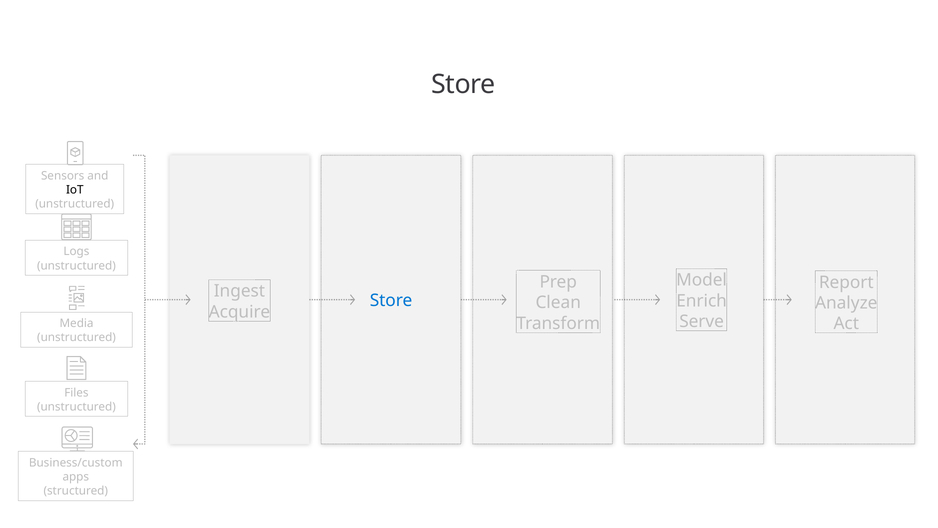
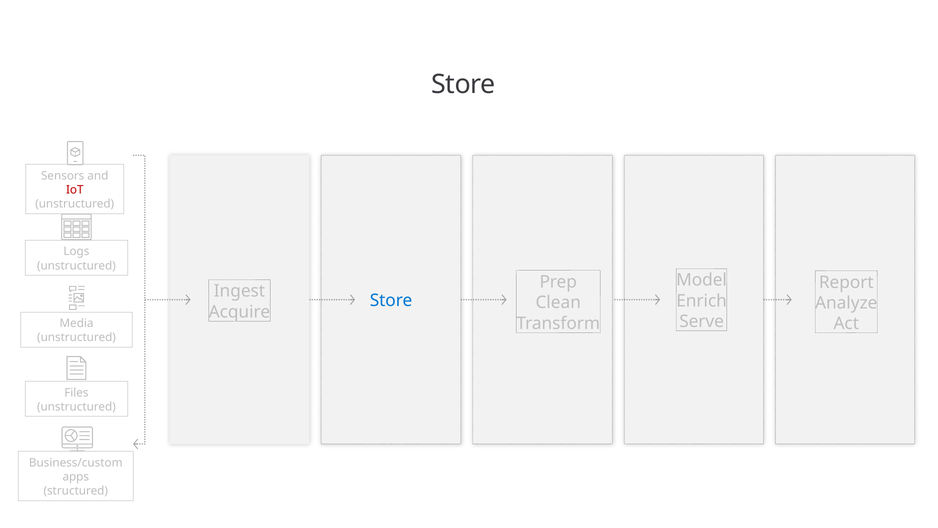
IoT colour: black -> red (75, 190)
